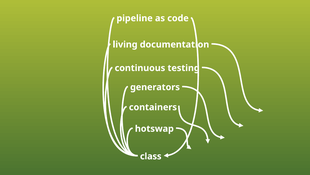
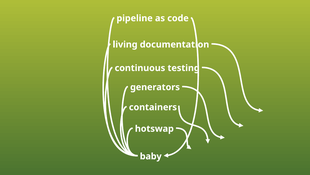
class: class -> baby (151, 156)
